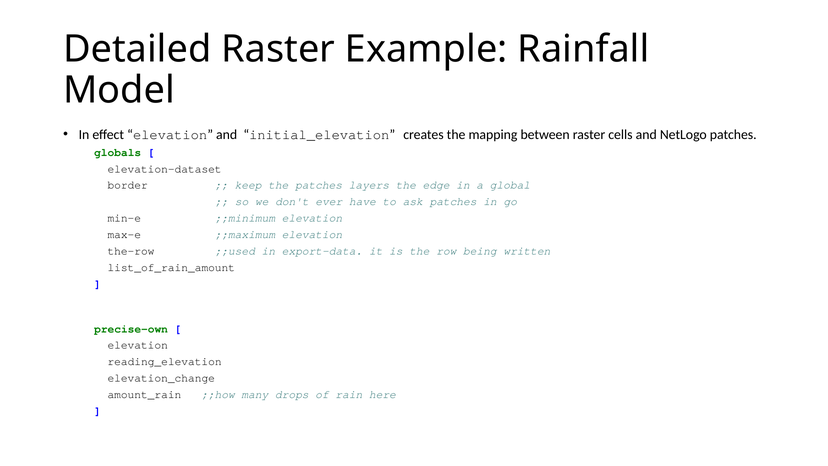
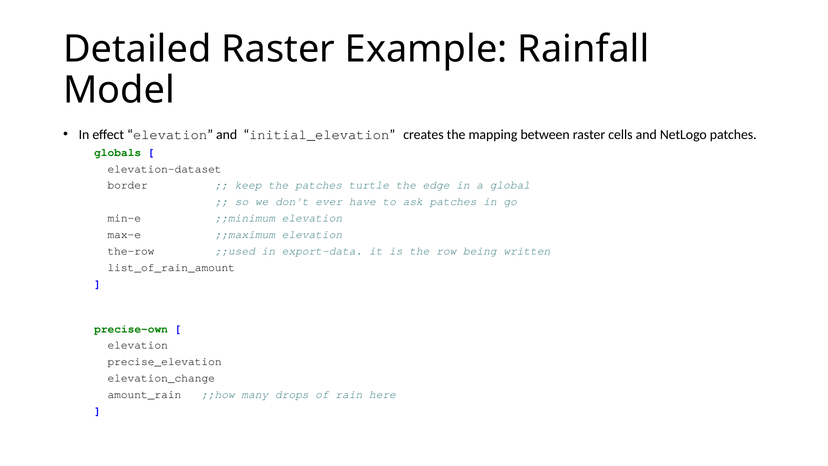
layers: layers -> turtle (369, 185)
reading_elevation: reading_elevation -> precise_elevation (165, 362)
